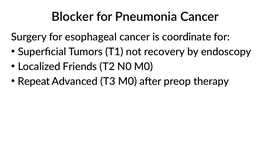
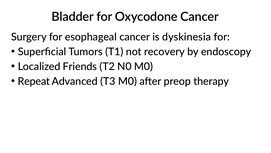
Blocker: Blocker -> Bladder (73, 17)
Pneumonia: Pneumonia -> Oxycodone (146, 17)
coordinate: coordinate -> dyskinesia (187, 37)
